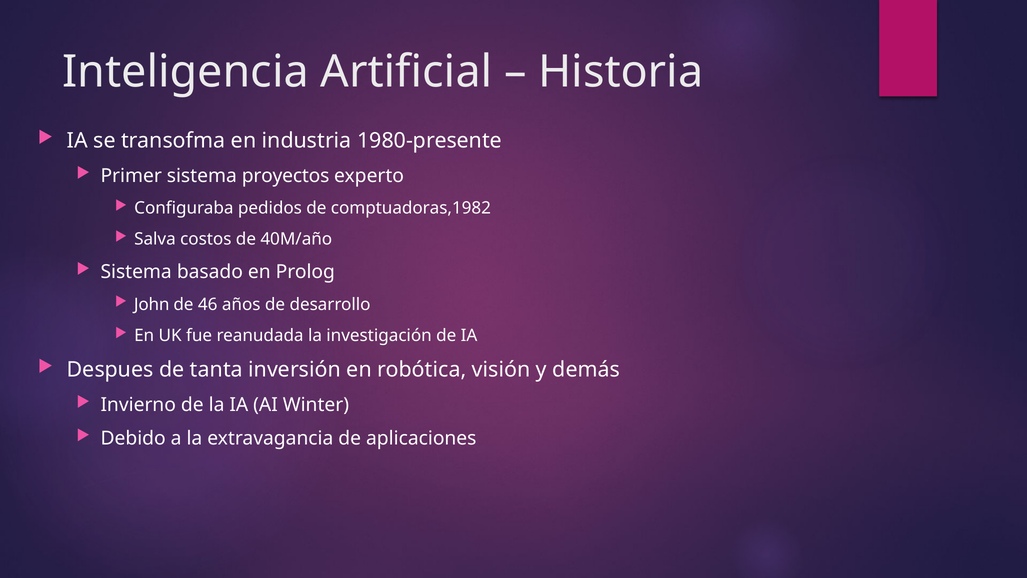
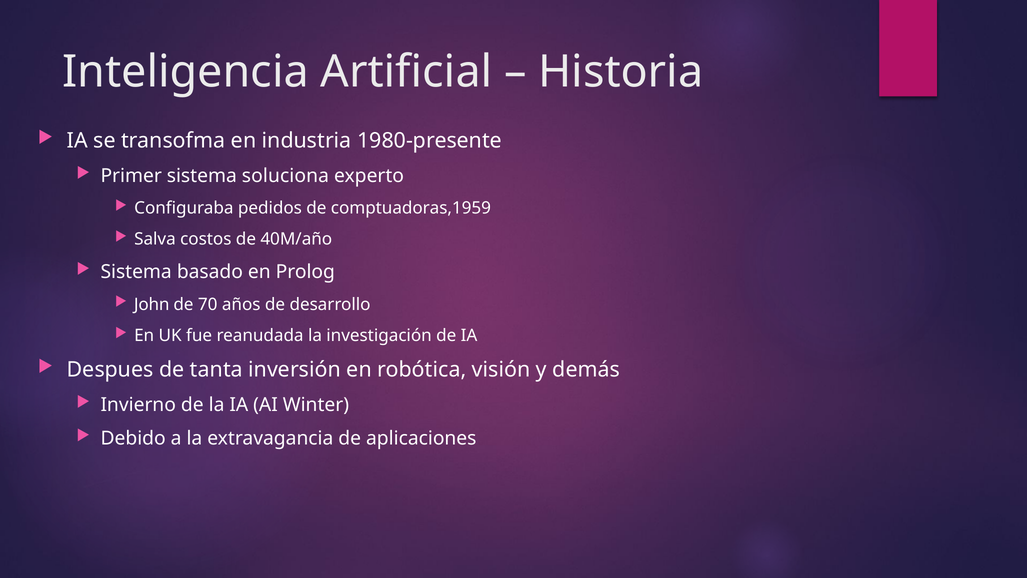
proyectos: proyectos -> soluciona (285, 176)
comptuadoras,1982: comptuadoras,1982 -> comptuadoras,1959 (411, 208)
46: 46 -> 70 (208, 304)
